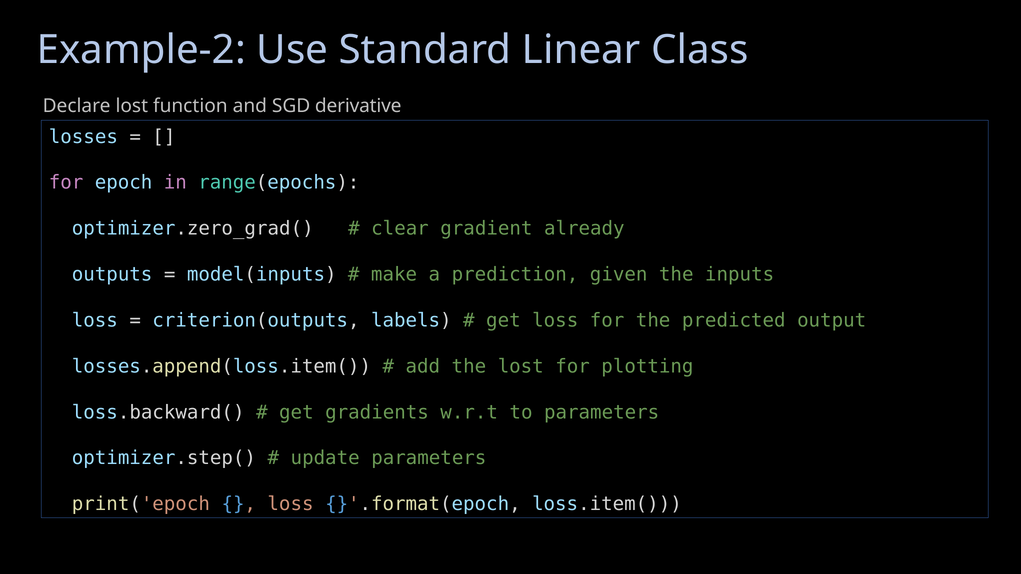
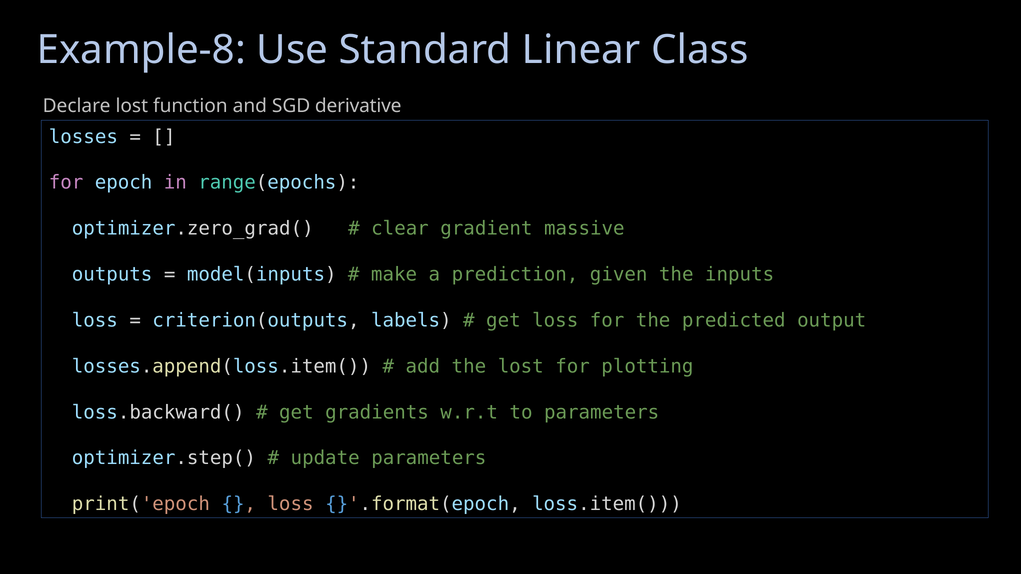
Example-2: Example-2 -> Example-8 (141, 50)
already: already -> massive (584, 229)
